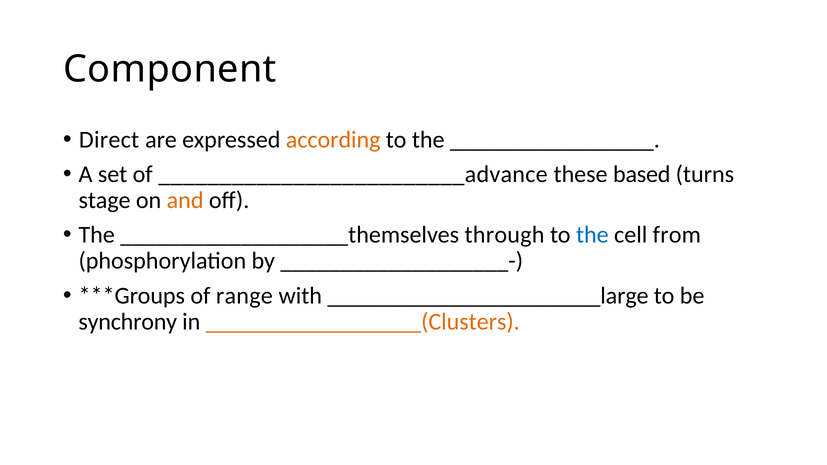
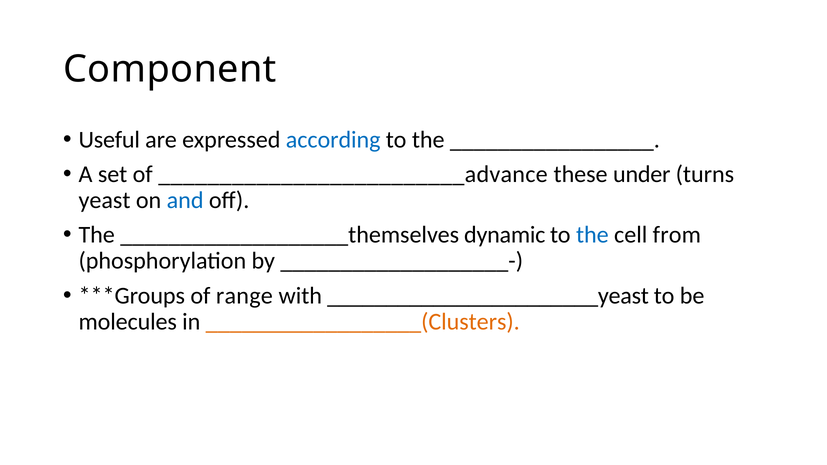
Direct: Direct -> Useful (109, 140)
according colour: orange -> blue (333, 140)
based: based -> under (642, 174)
stage: stage -> yeast (105, 200)
and colour: orange -> blue (185, 200)
through: through -> dynamic (505, 235)
_______________________large: _______________________large -> _______________________yeast (488, 296)
synchrony: synchrony -> molecules (128, 322)
